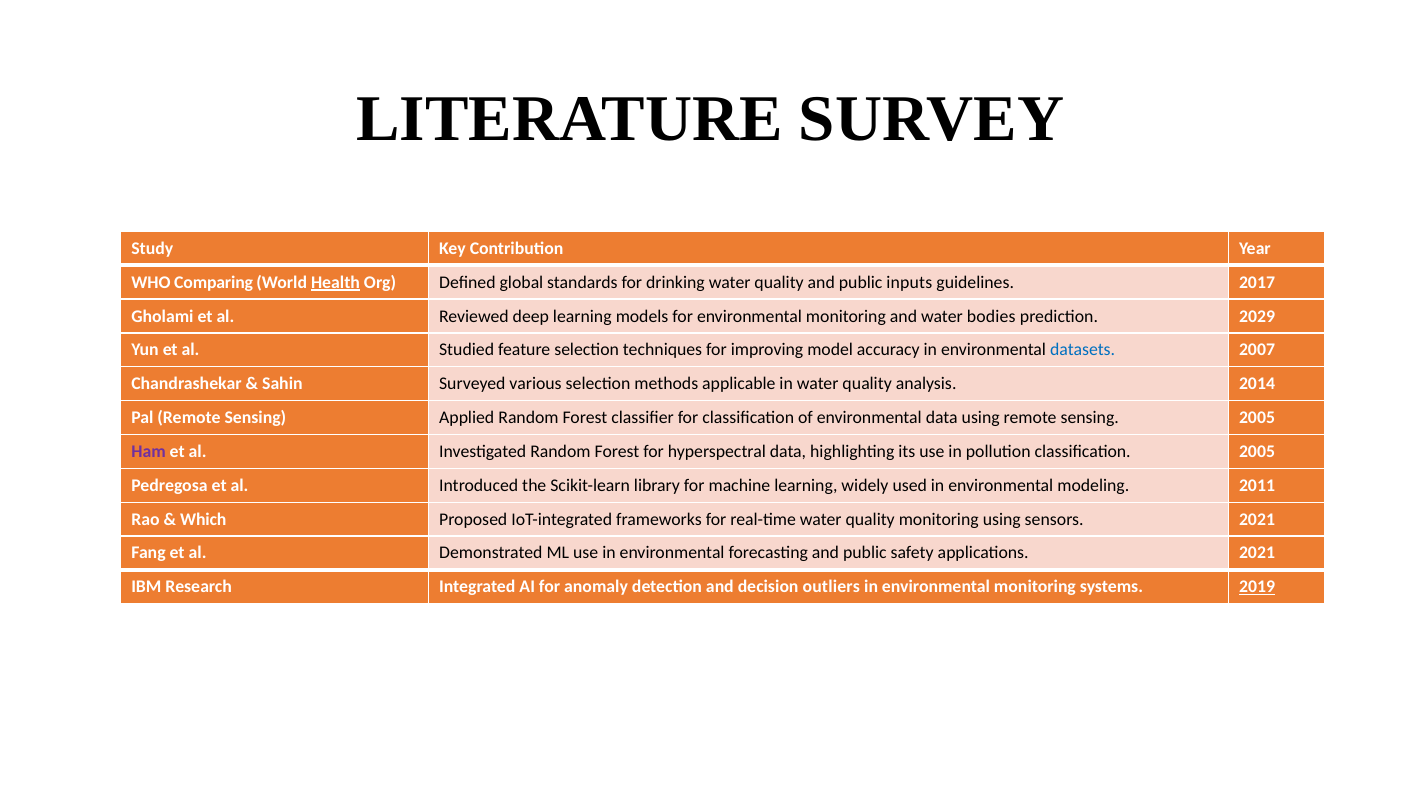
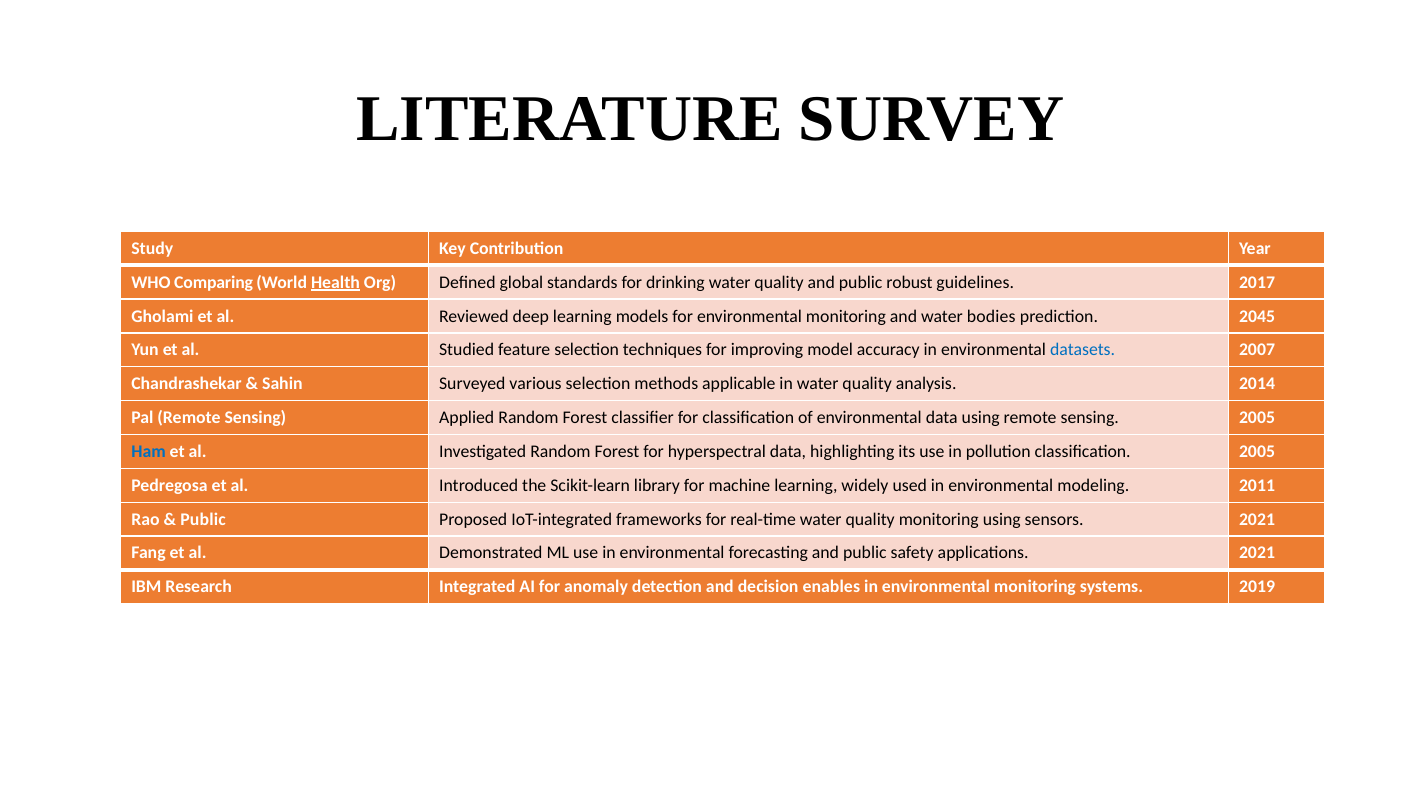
inputs: inputs -> robust (910, 282)
2029: 2029 -> 2045 (1257, 316)
Ham colour: purple -> blue (149, 452)
Which: Which -> Public (203, 519)
outliers: outliers -> enables (831, 587)
2019 underline: present -> none (1257, 587)
